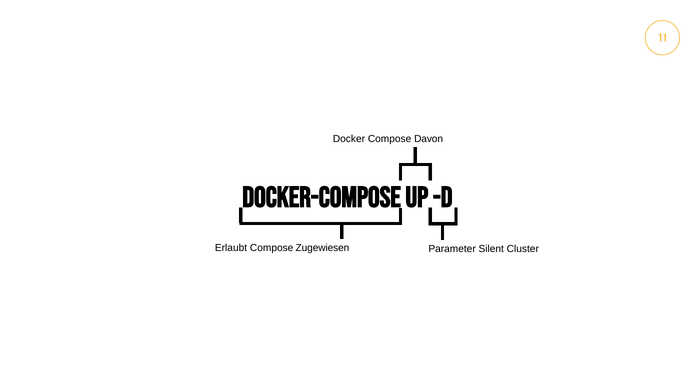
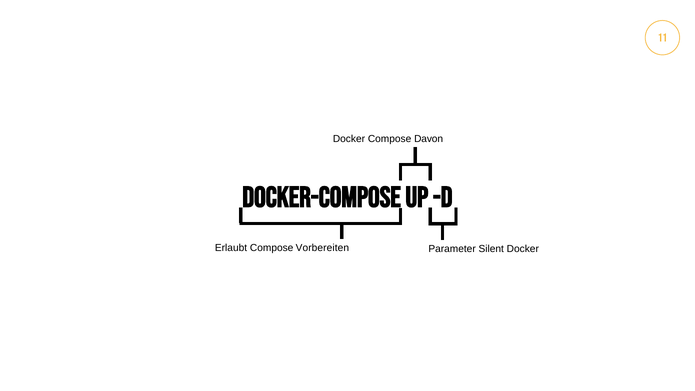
Zugewiesen: Zugewiesen -> Vorbereiten (322, 248)
Silent Cluster: Cluster -> Docker (523, 249)
